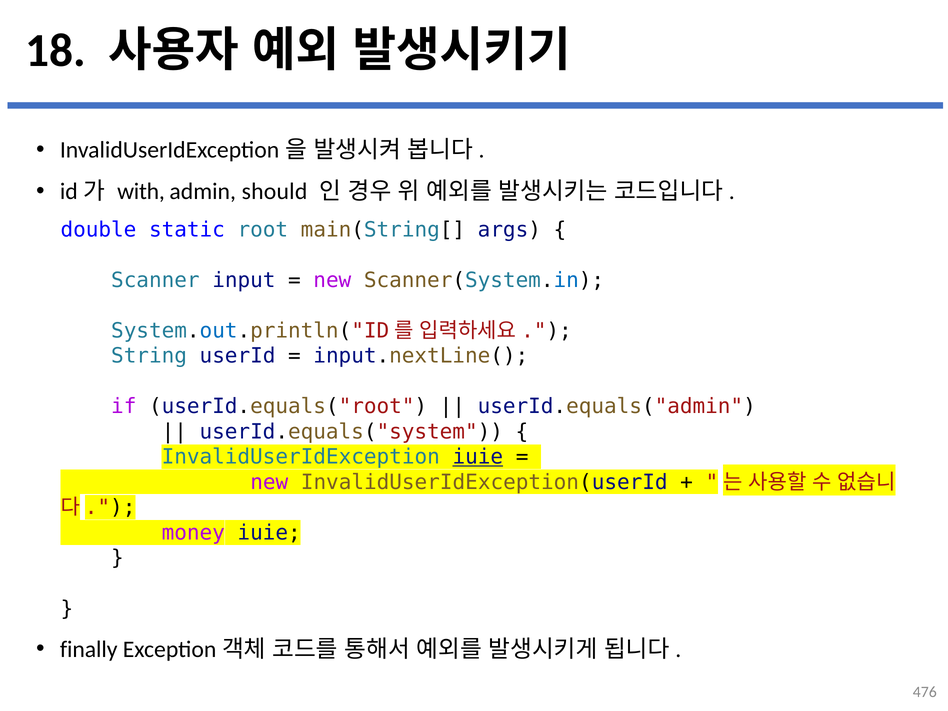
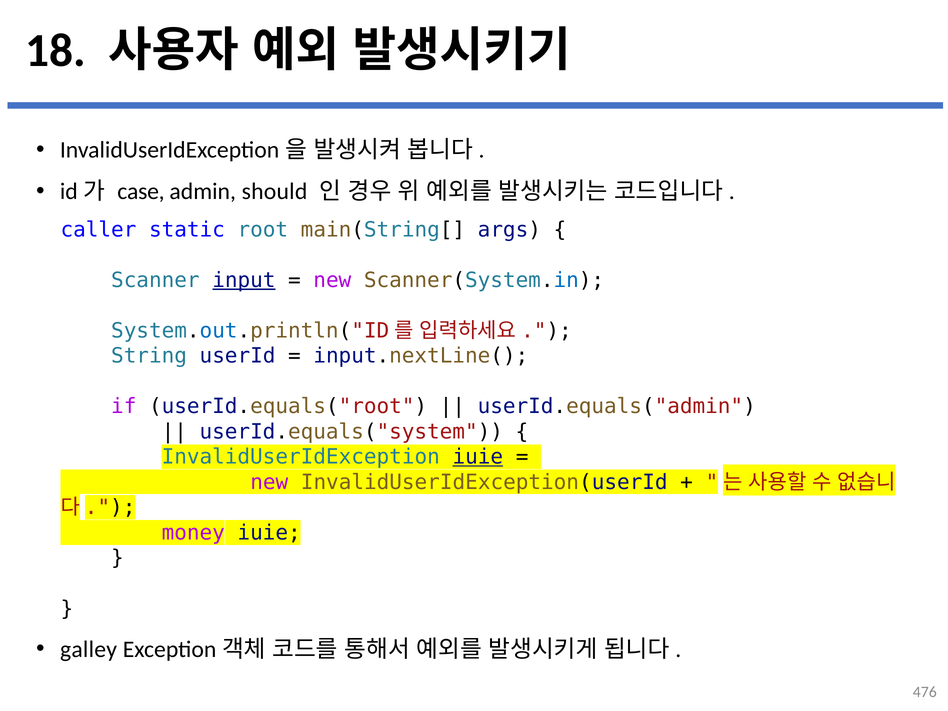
with: with -> case (141, 192)
double: double -> caller (98, 230)
input underline: none -> present (244, 280)
finally: finally -> galley (89, 649)
